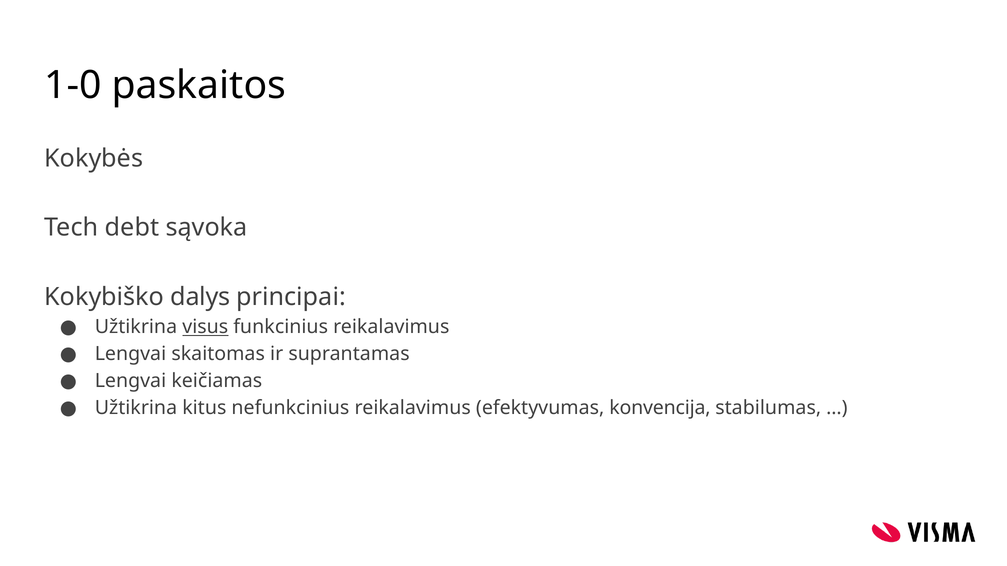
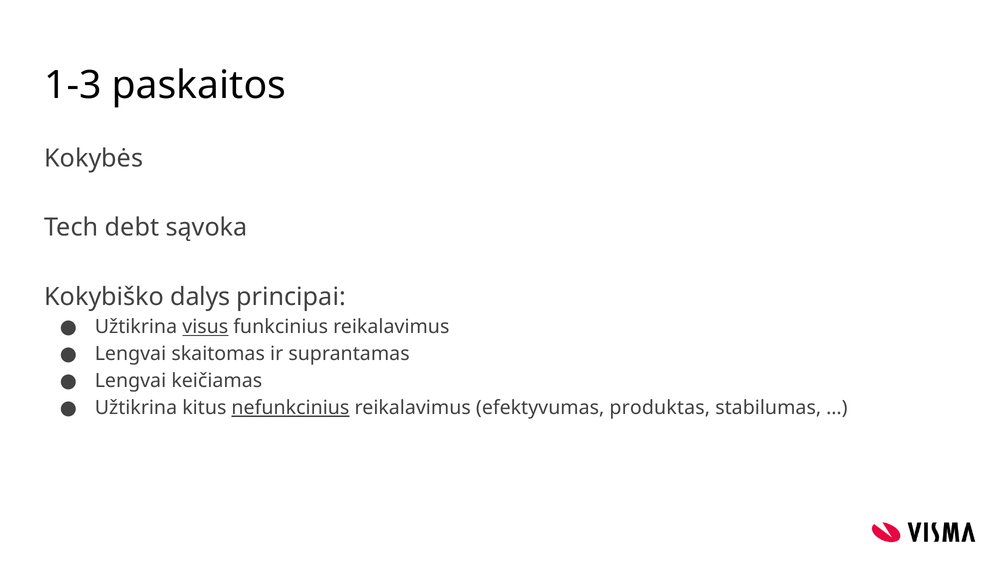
1-0: 1-0 -> 1-3 (73, 85)
nefunkcinius underline: none -> present (290, 408)
konvencija: konvencija -> produktas (660, 408)
